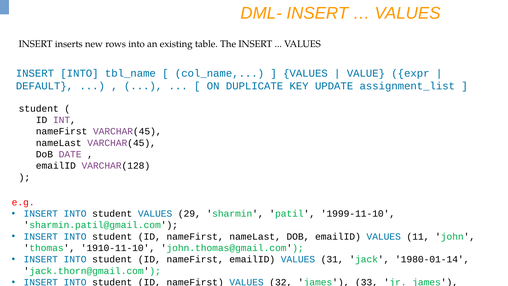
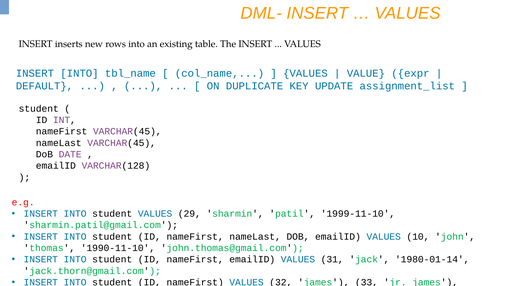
11: 11 -> 10 (418, 236)
1910-11-10: 1910-11-10 -> 1990-11-10 (118, 248)
